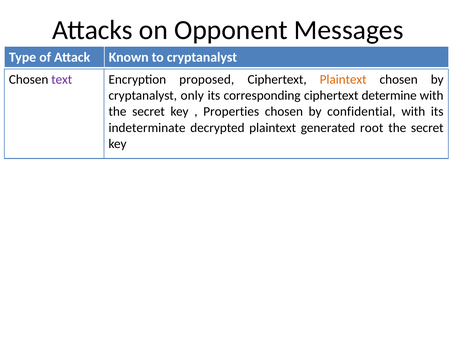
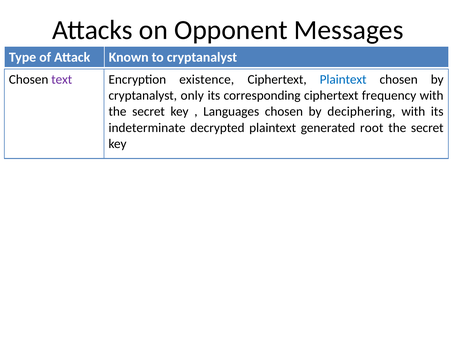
proposed: proposed -> existence (207, 79)
Plaintext colour: orange -> blue (343, 79)
determine: determine -> frequency (389, 96)
Properties: Properties -> Languages (231, 112)
confidential: confidential -> deciphering (361, 112)
